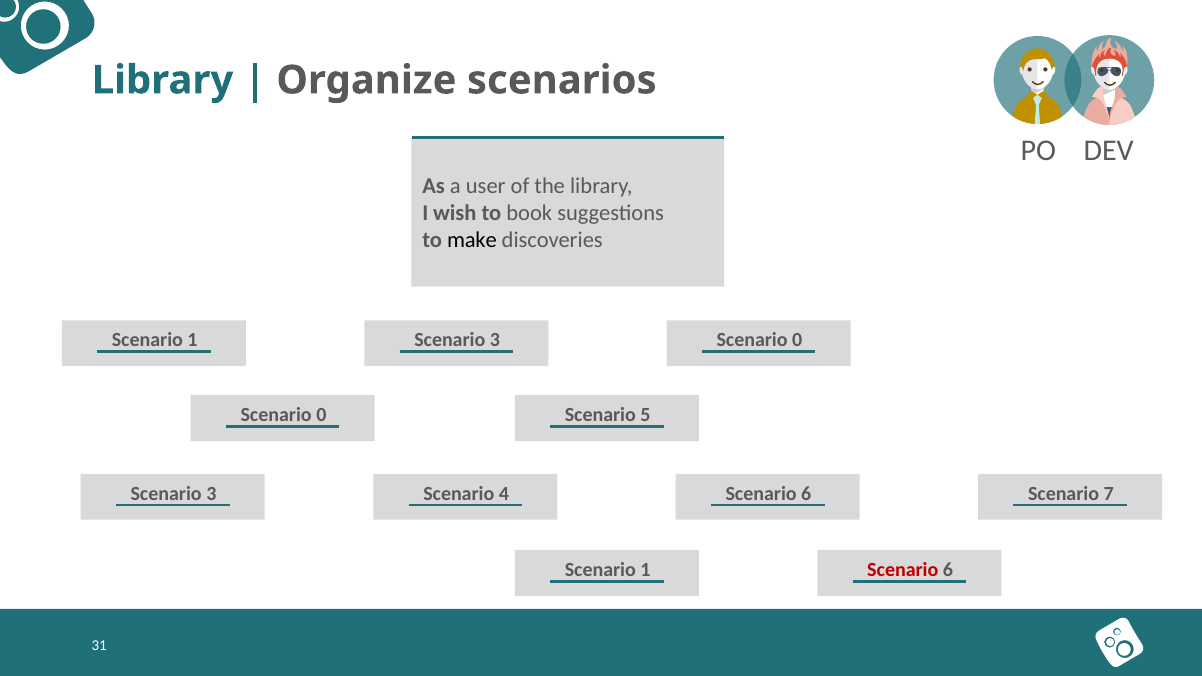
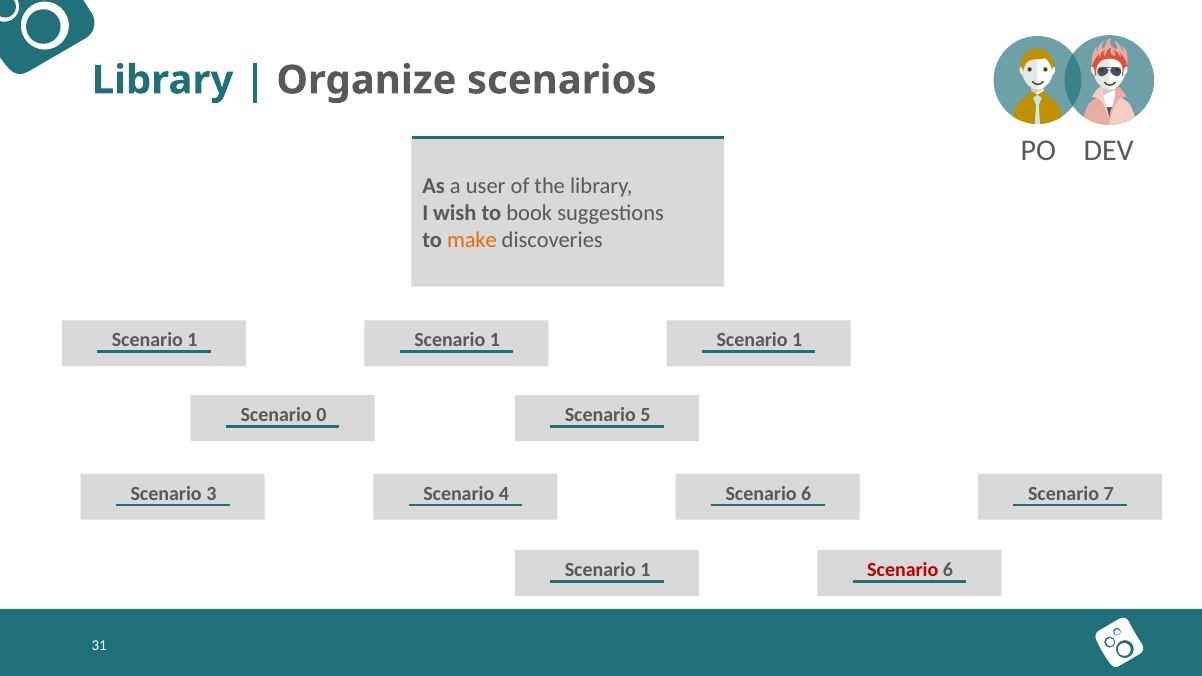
make colour: black -> orange (472, 241)
1 Scenario 3: 3 -> 1 (495, 340)
0: 0 -> 1 (797, 340)
